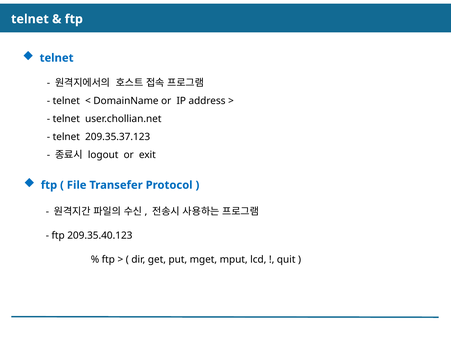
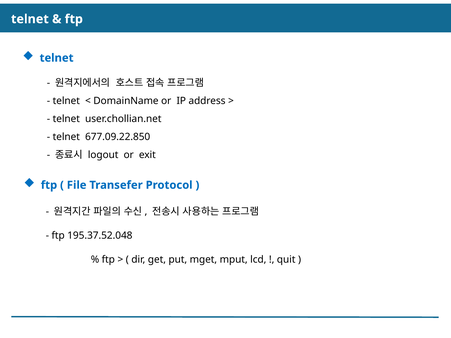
209.35.37.123: 209.35.37.123 -> 677.09.22.850 (118, 137)
209.35.40.123: 209.35.40.123 -> 195.37.52.048 (100, 236)
